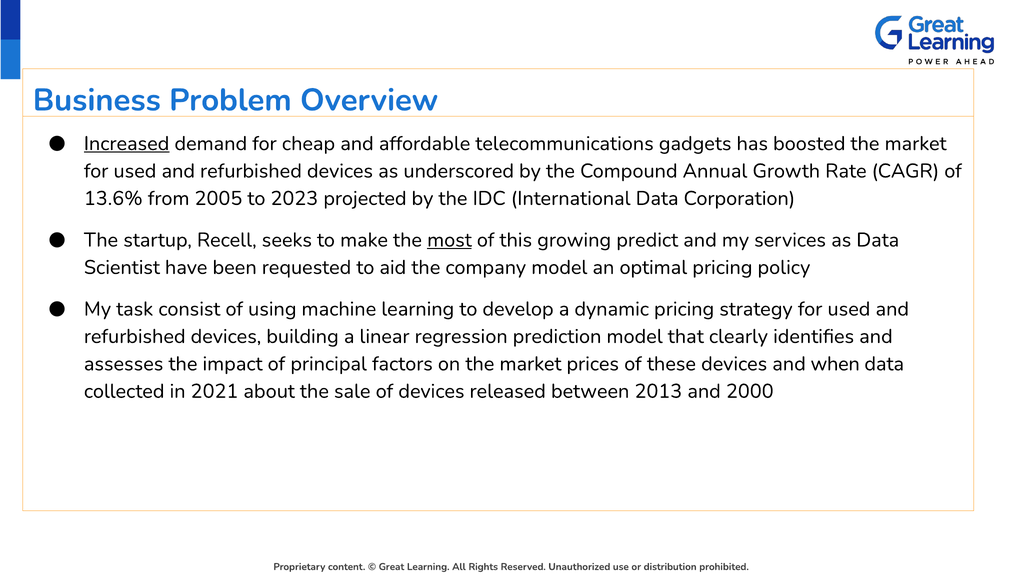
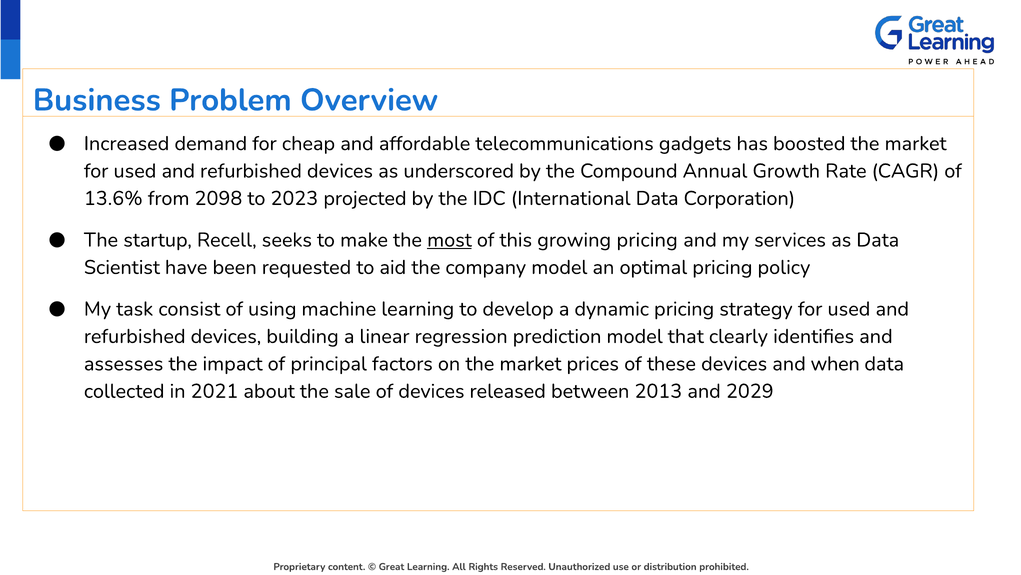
Increased underline: present -> none (127, 143)
2005: 2005 -> 2098 (218, 198)
growing predict: predict -> pricing (647, 240)
2000: 2000 -> 2029 (750, 391)
